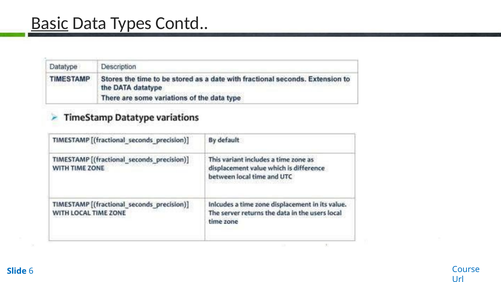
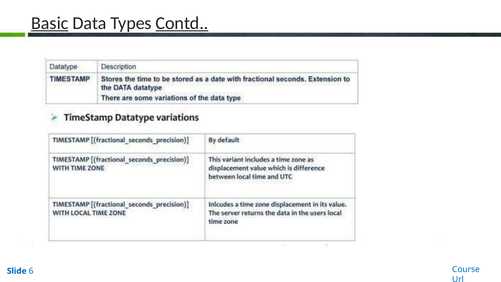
Contd underline: none -> present (182, 23)
